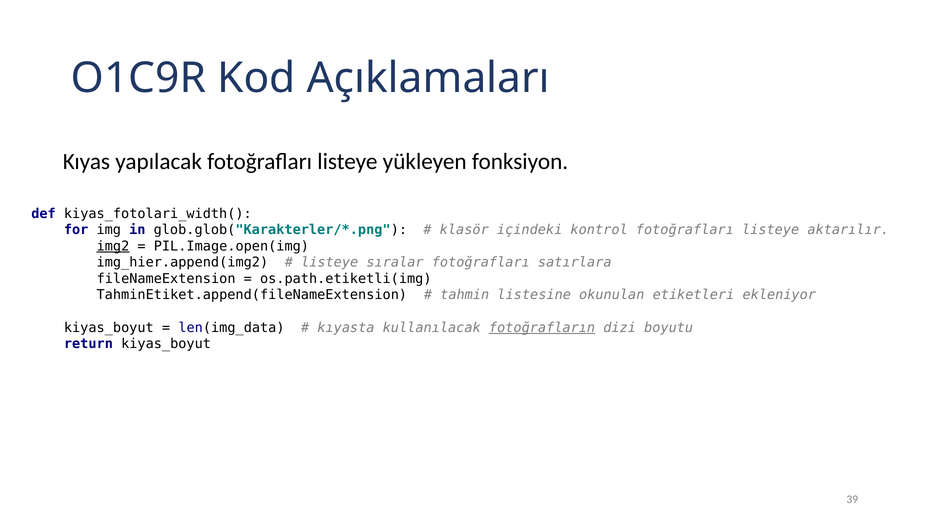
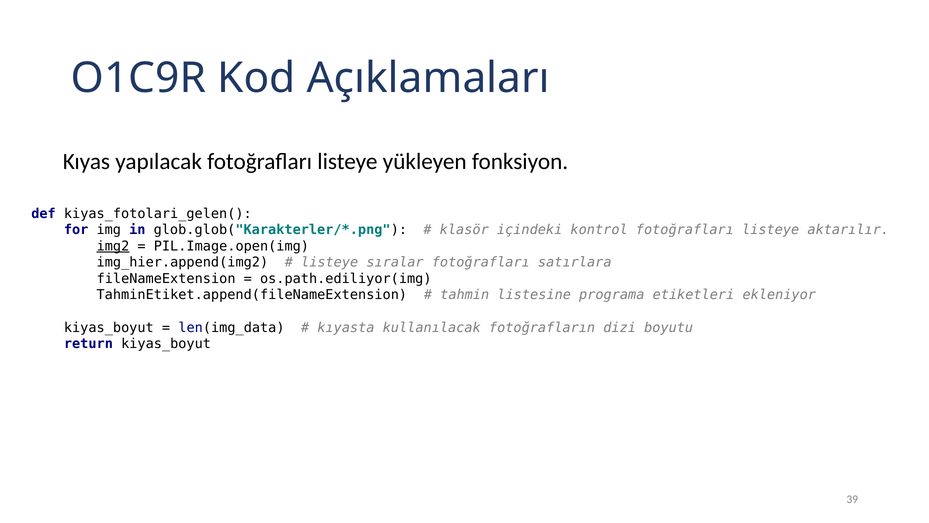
kiyas_fotolari_width(: kiyas_fotolari_width( -> kiyas_fotolari_gelen( (158, 213)
os.path.etiketli(img: os.path.etiketli(img -> os.path.ediliyor(img (346, 278)
okunulan: okunulan -> programa (612, 295)
fotoğrafların underline: present -> none (542, 327)
